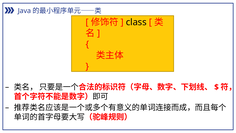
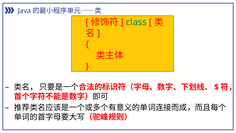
class colour: black -> green (136, 22)
